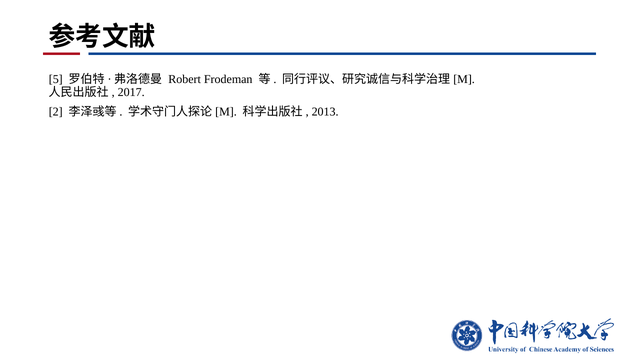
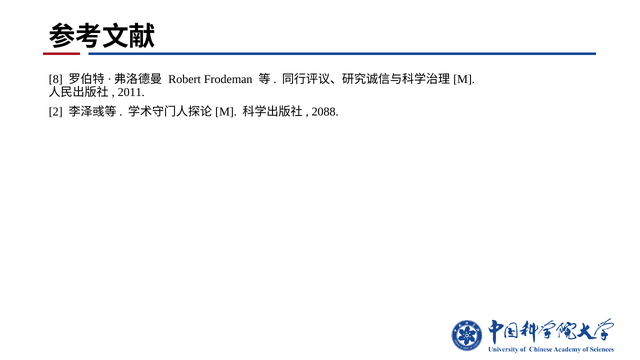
5: 5 -> 8 (56, 79)
2017: 2017 -> 2011 (131, 92)
2013: 2013 -> 2088 (325, 112)
